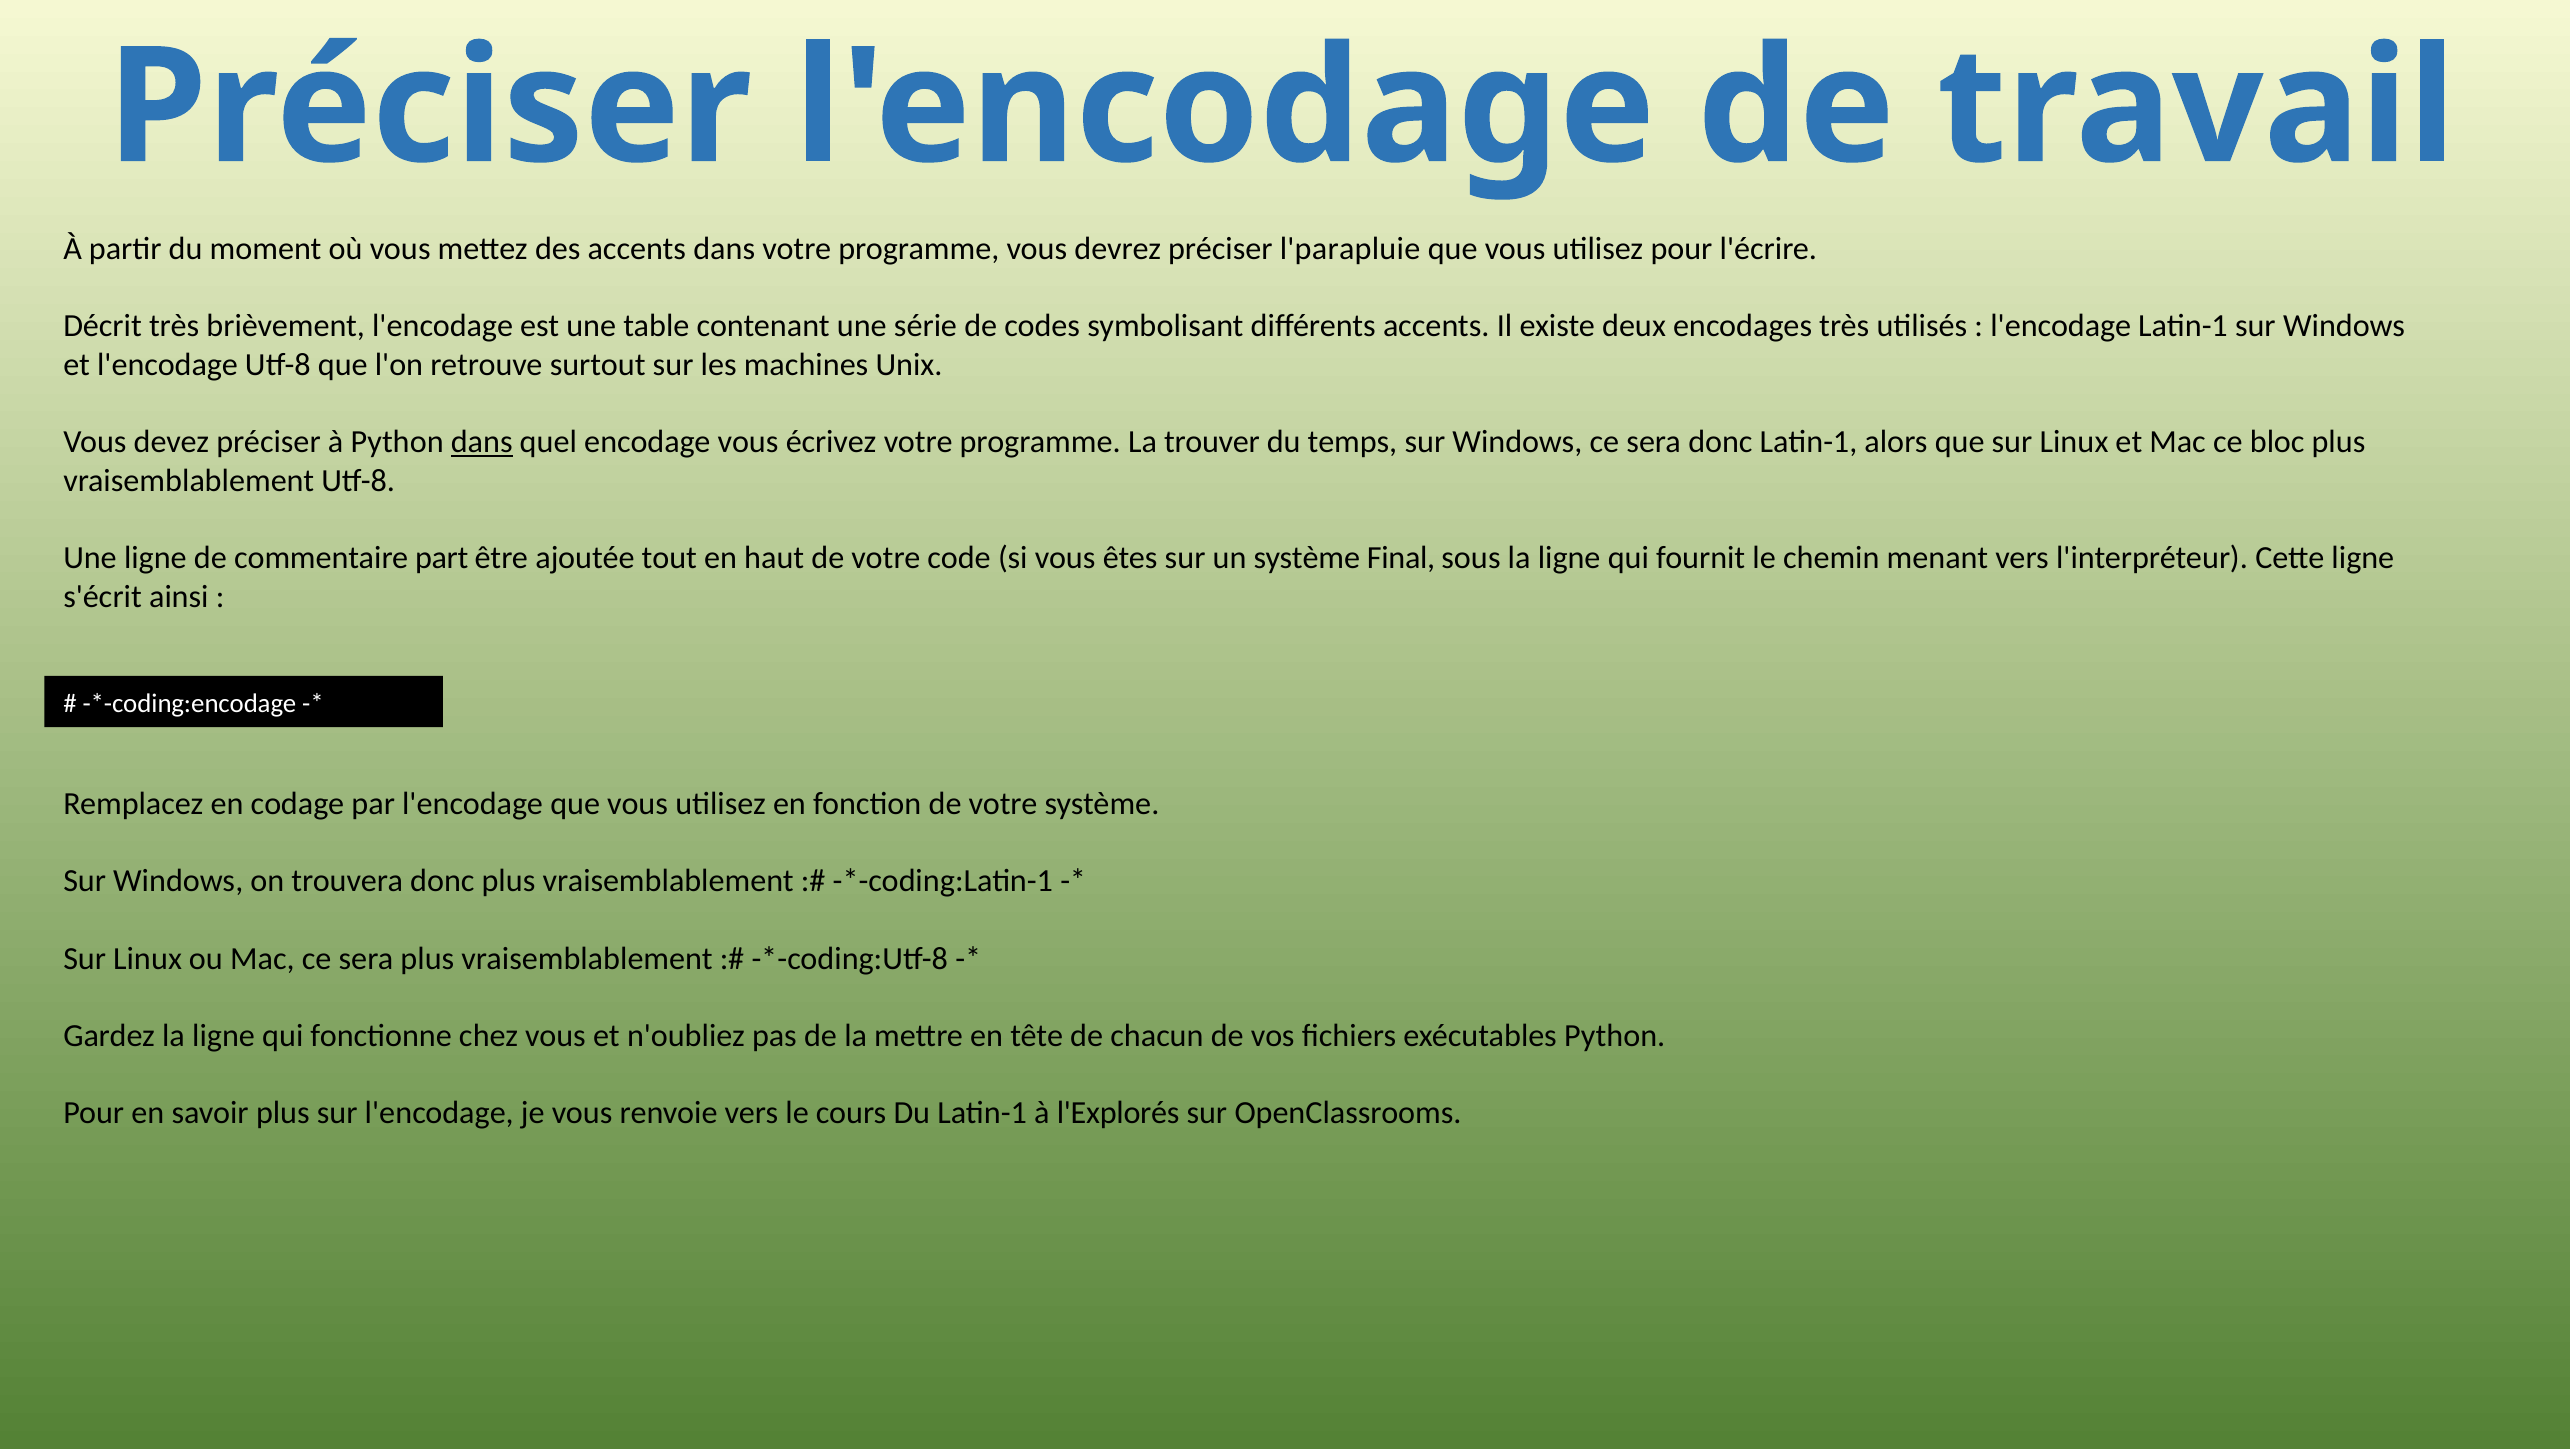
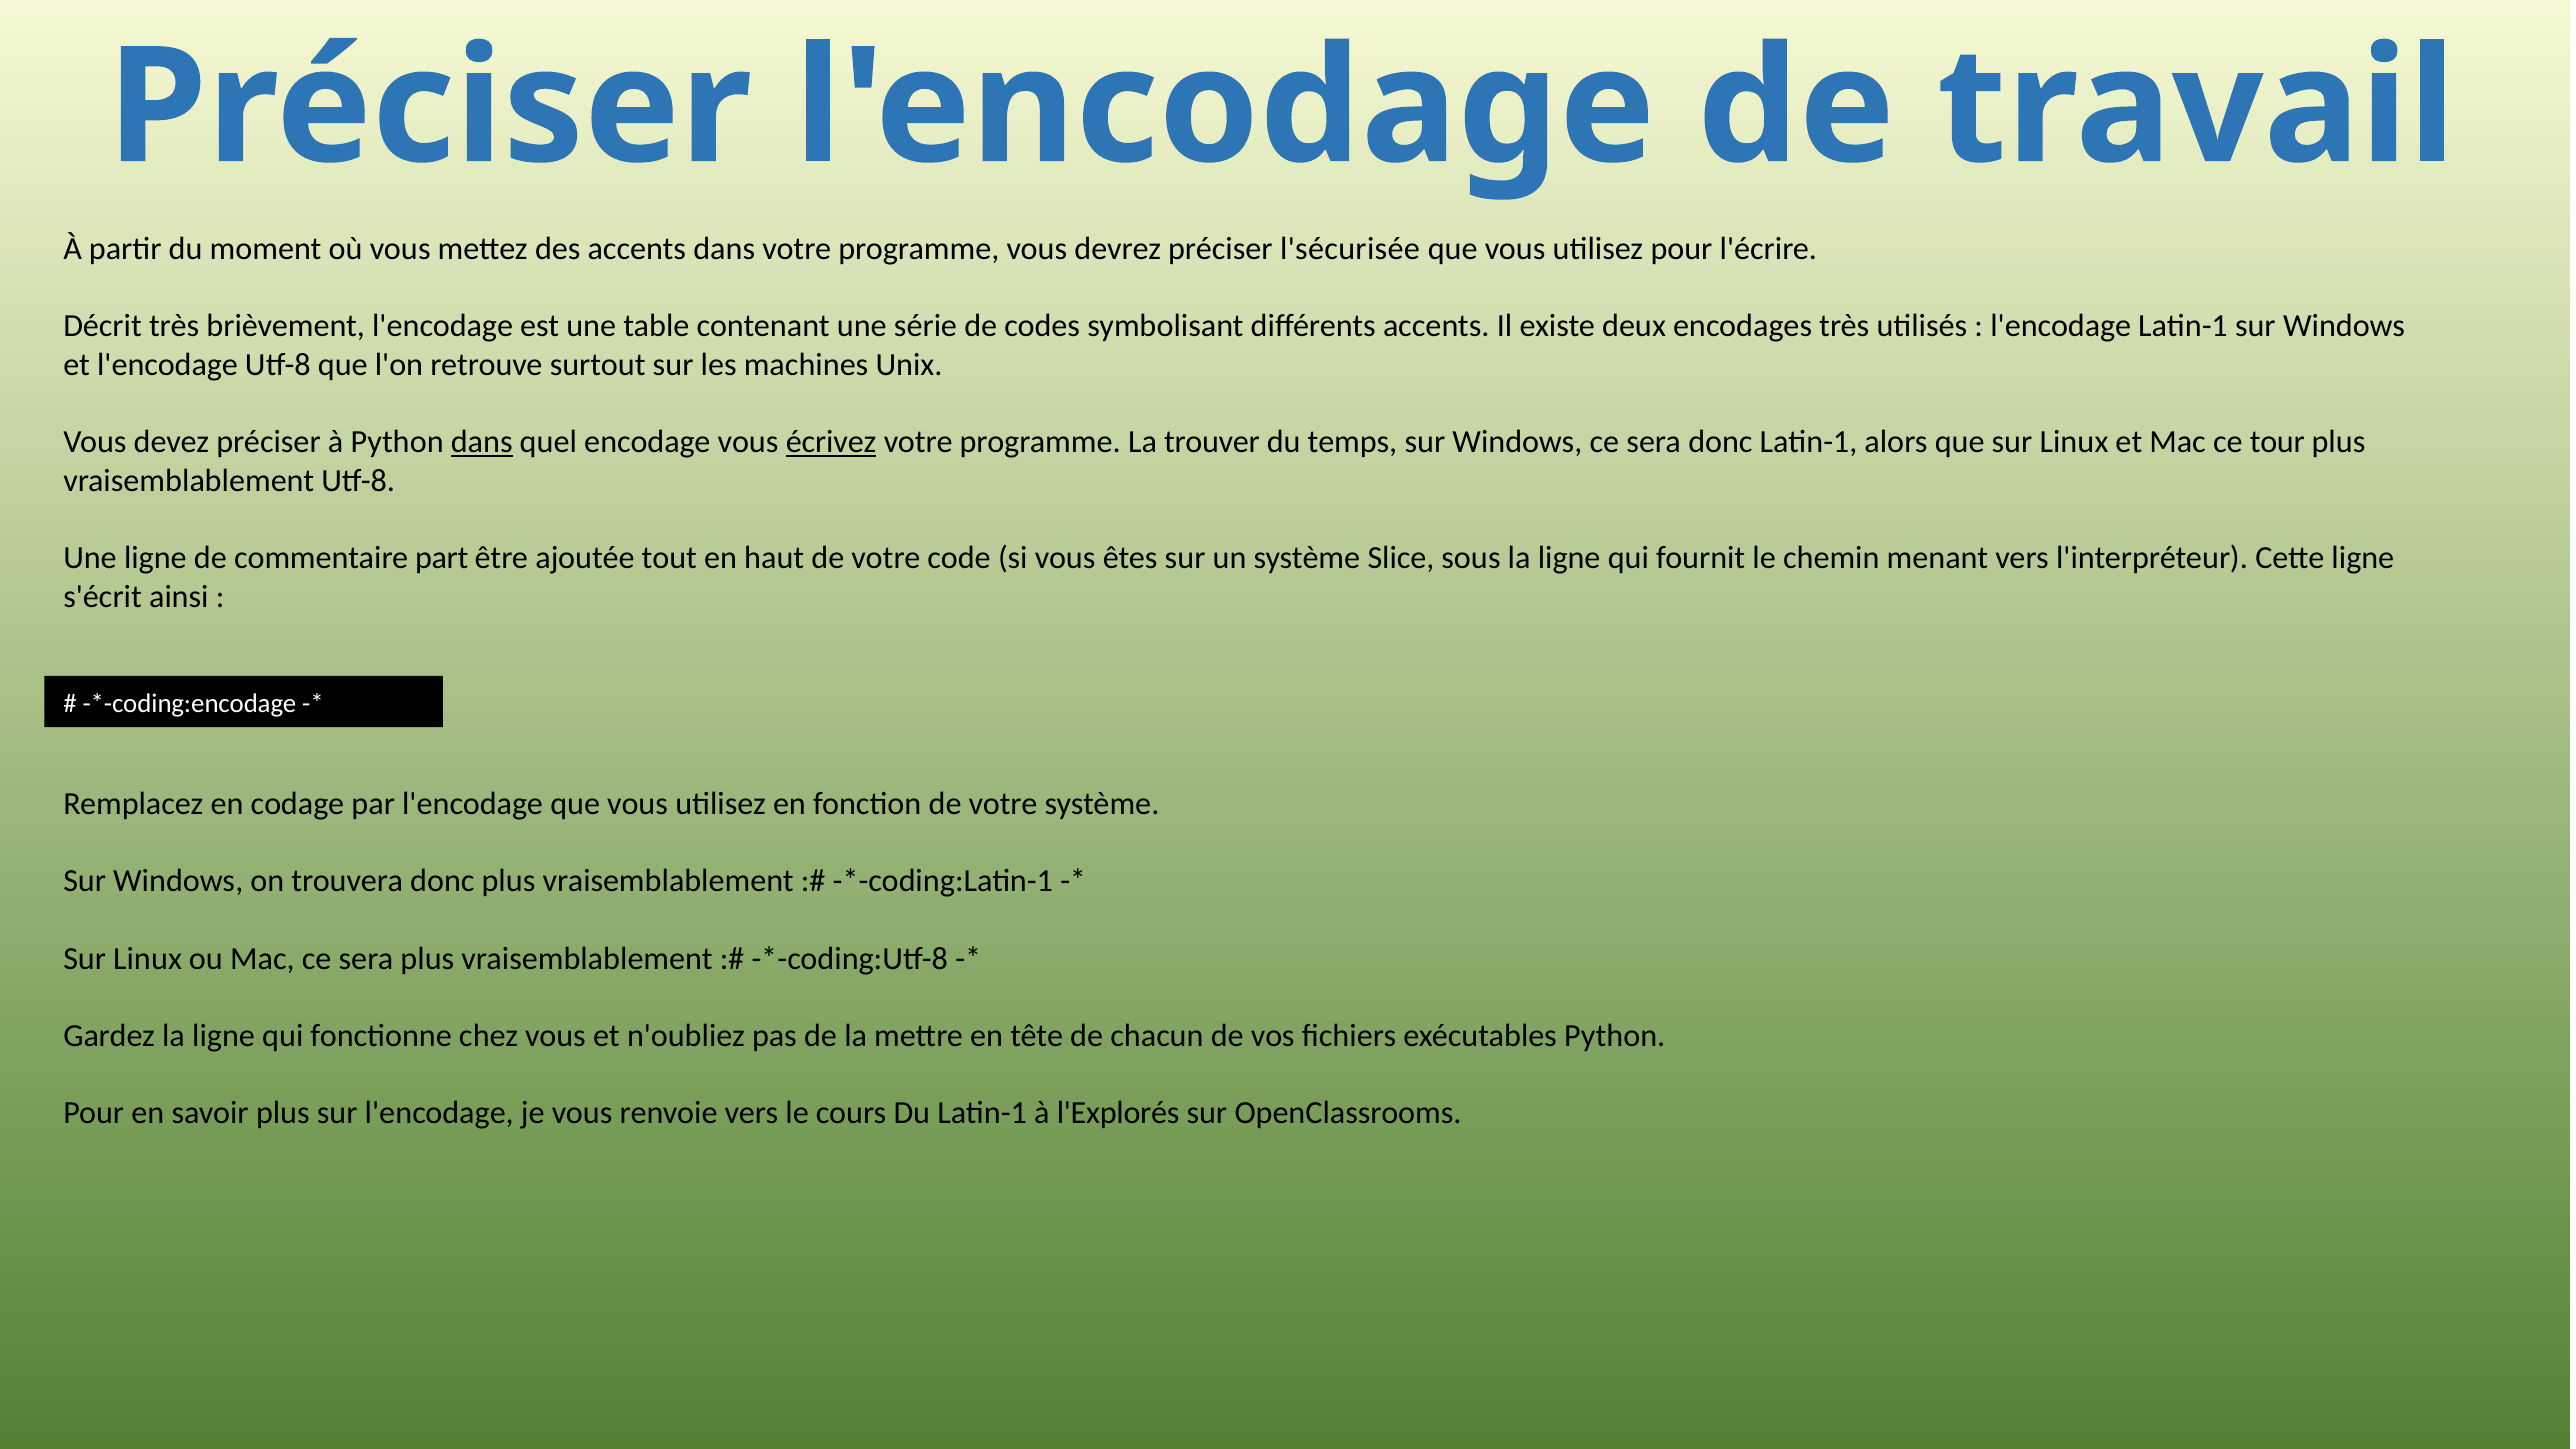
l'parapluie: l'parapluie -> l'sécurisée (1350, 249)
écrivez underline: none -> present (831, 442)
bloc: bloc -> tour (2277, 442)
Final: Final -> Slice (1401, 558)
